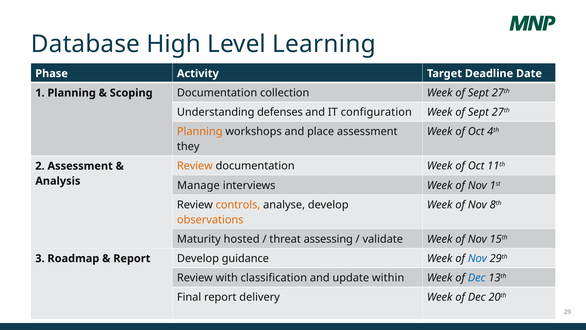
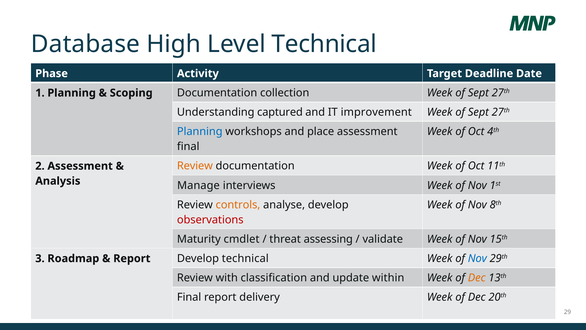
Level Learning: Learning -> Technical (324, 44)
defenses: defenses -> captured (280, 112)
configuration: configuration -> improvement (376, 112)
Planning colour: orange -> blue (200, 132)
they: they -> final (188, 146)
observations colour: orange -> red (210, 220)
hosted: hosted -> cmdlet (242, 239)
Develop guidance: guidance -> technical (245, 258)
Dec colour: blue -> orange (477, 278)
